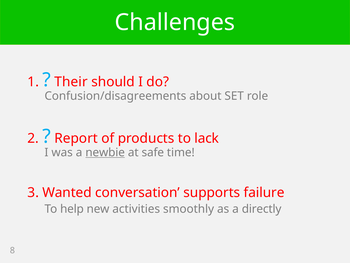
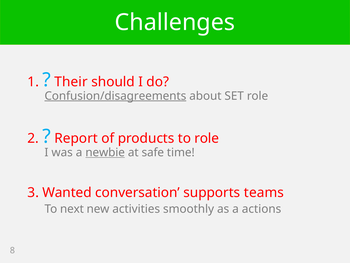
Confusion/disagreements underline: none -> present (115, 96)
to lack: lack -> role (207, 138)
failure: failure -> teams (264, 192)
help: help -> next (72, 209)
directly: directly -> actions (262, 209)
